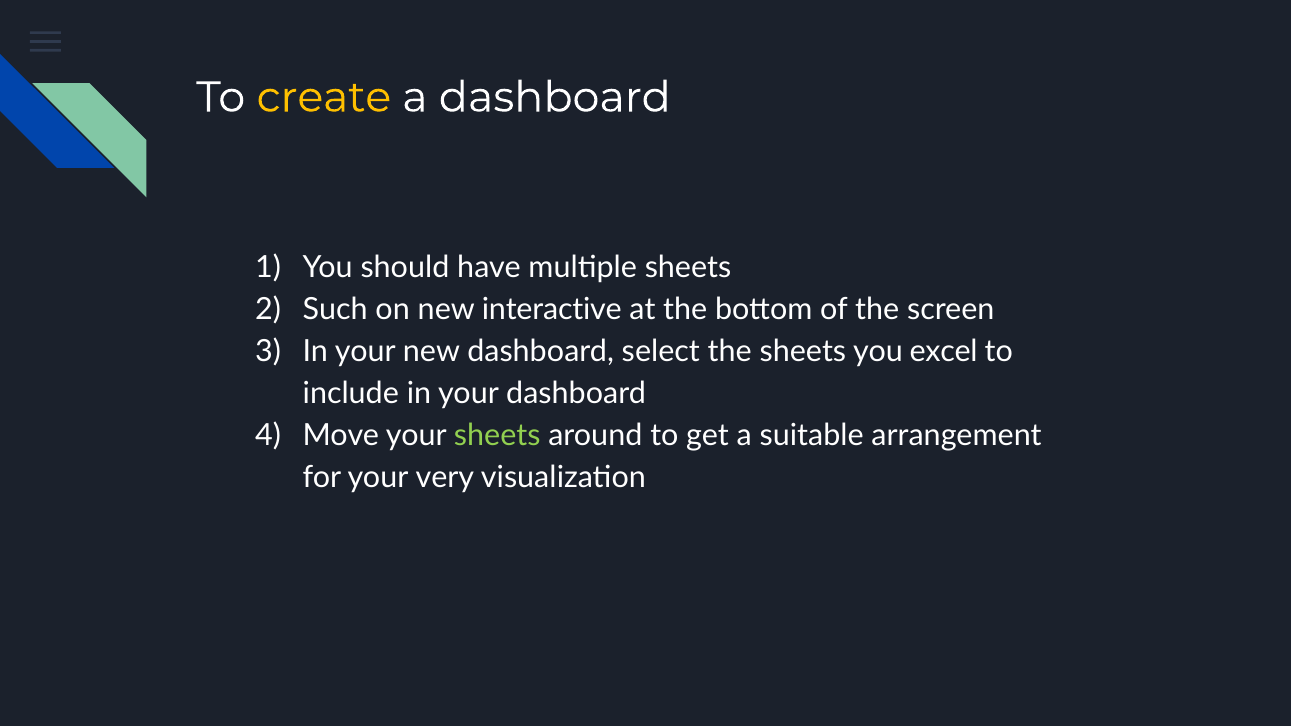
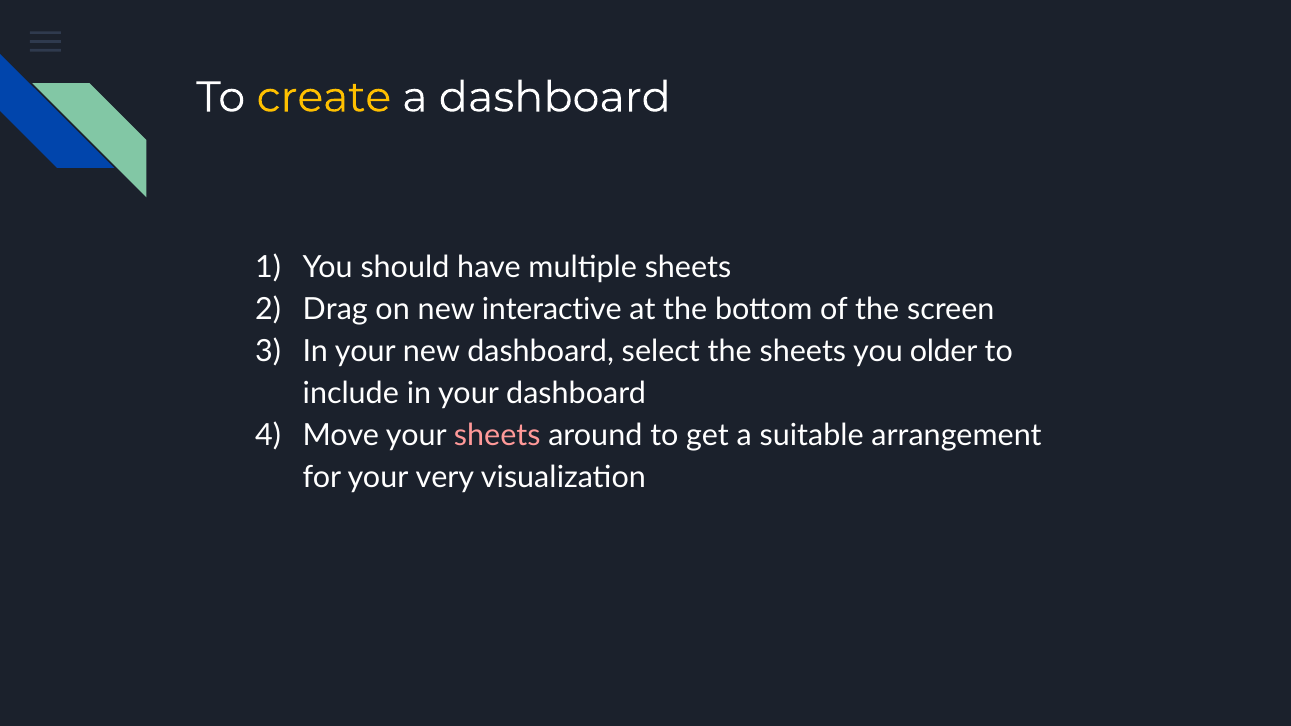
Such: Such -> Drag (335, 310)
excel: excel -> older (944, 352)
sheets colour: light green -> pink (497, 436)
